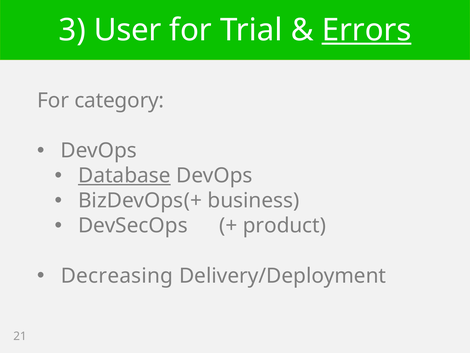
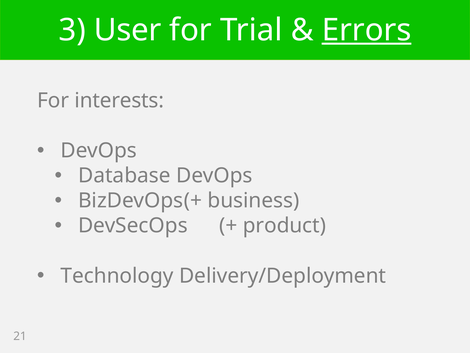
category: category -> interests (119, 100)
Database underline: present -> none (124, 175)
Decreasing: Decreasing -> Technology (117, 275)
